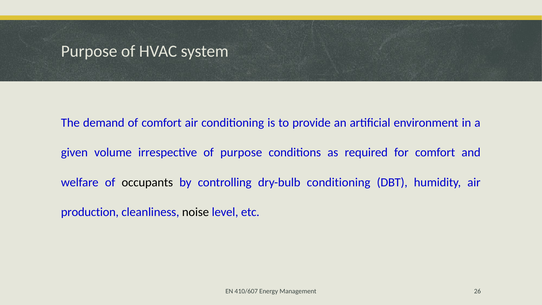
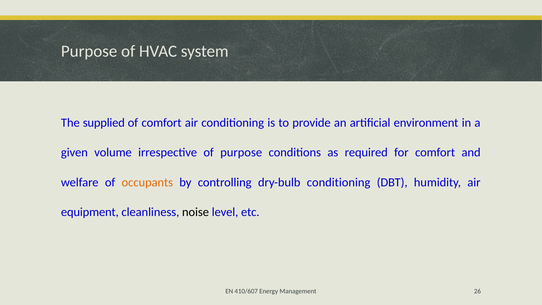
demand: demand -> supplied (104, 123)
occupants colour: black -> orange (147, 182)
production: production -> equipment (90, 212)
